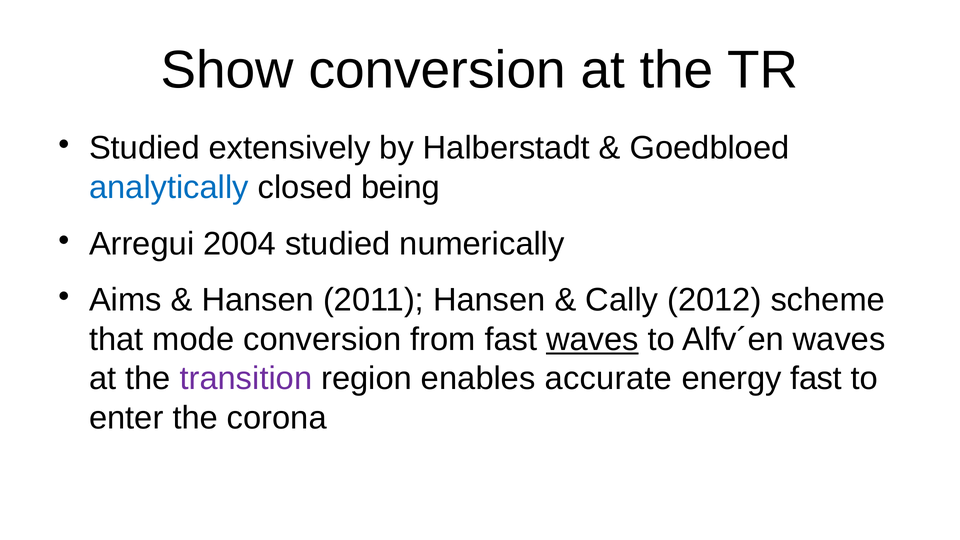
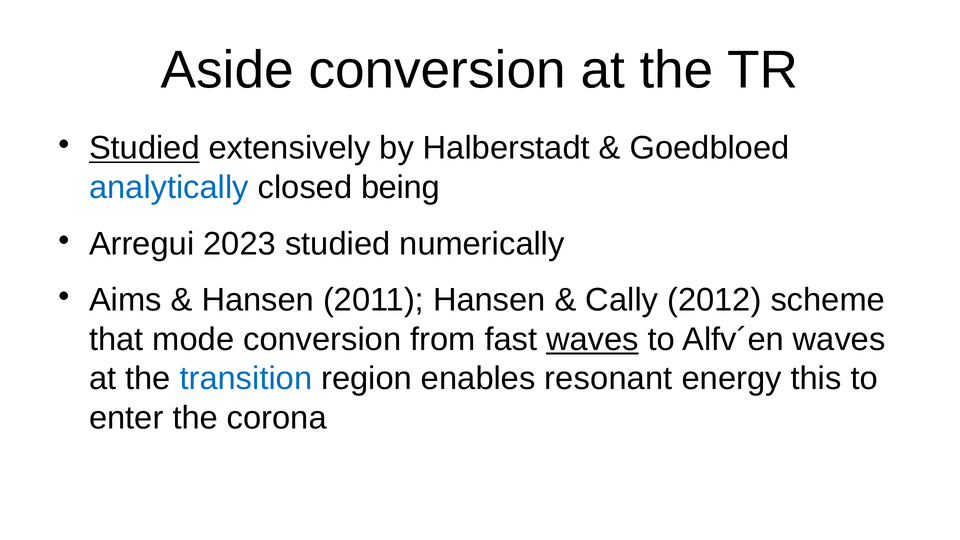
Show: Show -> Aside (227, 70)
Studied underline: none -> present (144, 148)
2004: 2004 -> 2023 (240, 244)
transition colour: purple -> blue (246, 379)
accurate: accurate -> resonant (608, 379)
energy fast: fast -> this (816, 379)
